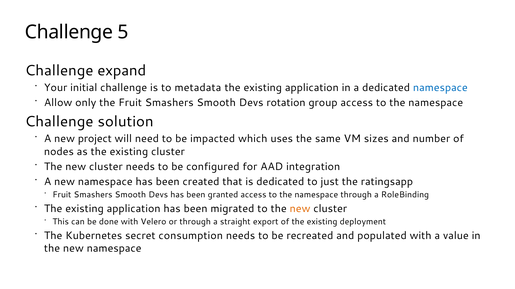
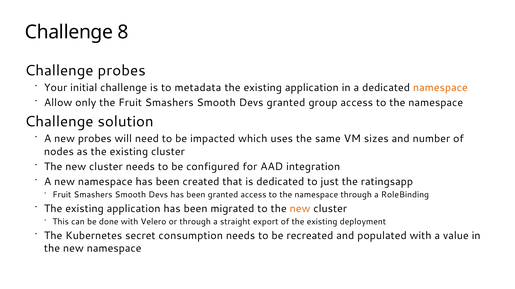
5: 5 -> 8 (123, 32)
Challenge expand: expand -> probes (122, 71)
namespace colour: blue -> orange (440, 88)
Devs rotation: rotation -> granted (286, 103)
new project: project -> probes (95, 139)
